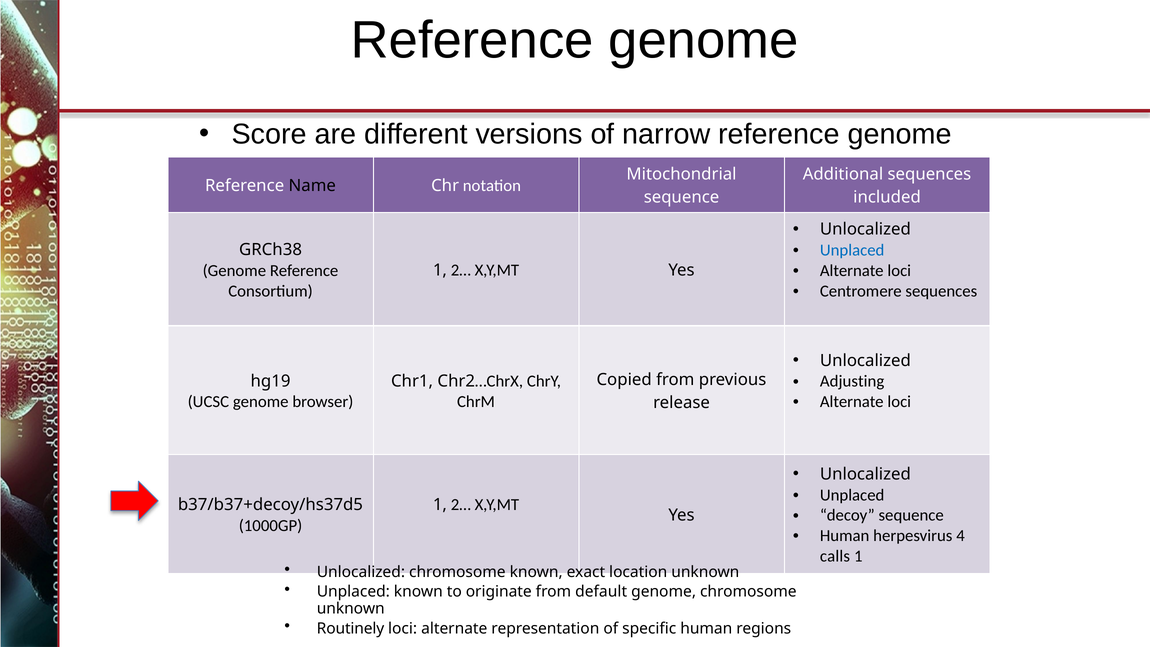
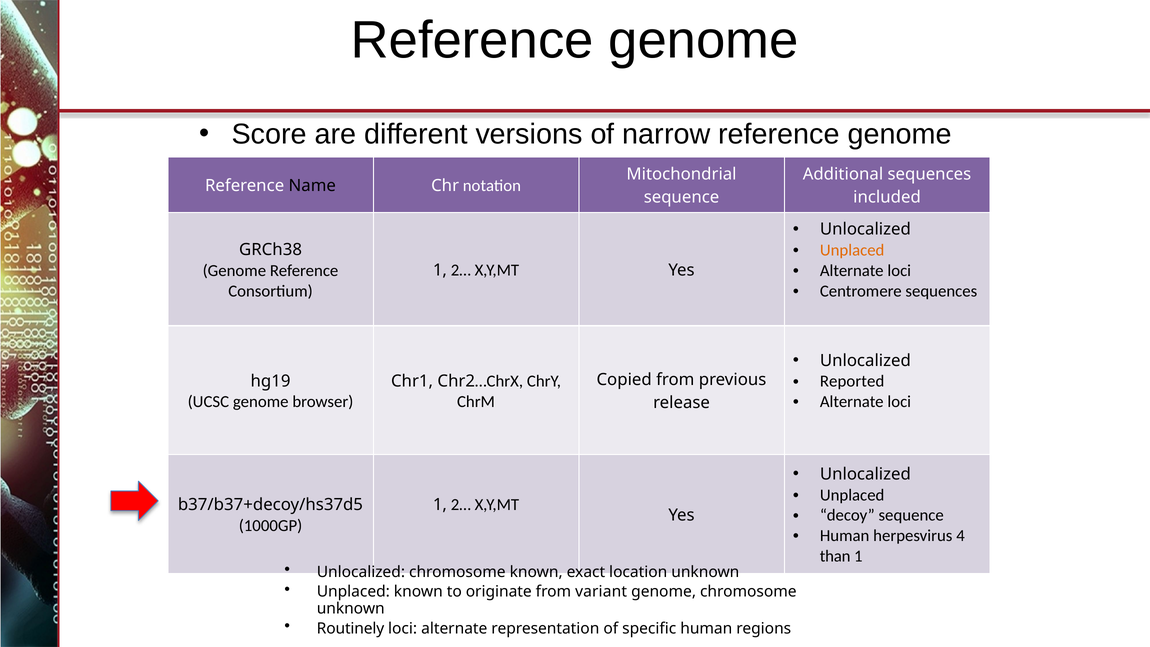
Unplaced colour: blue -> orange (852, 250)
Adjusting: Adjusting -> Reported (852, 381)
calls: calls -> than (835, 556)
default: default -> variant (601, 592)
